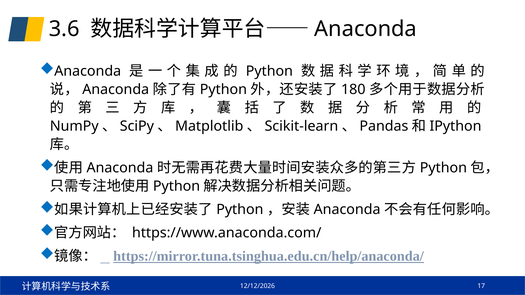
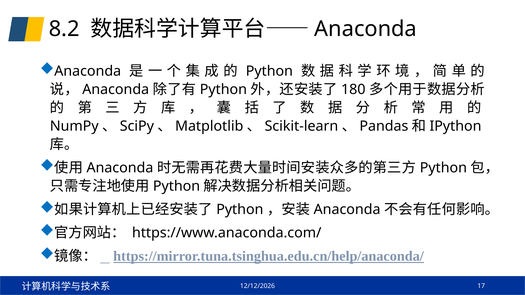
3.6: 3.6 -> 8.2 (64, 29)
